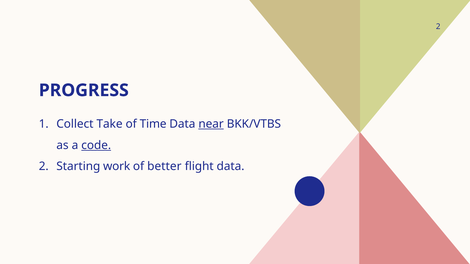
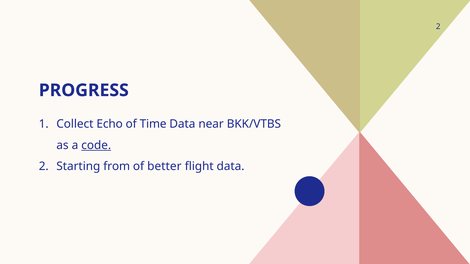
Take: Take -> Echo (110, 124)
near underline: present -> none (211, 124)
work: work -> from (117, 166)
